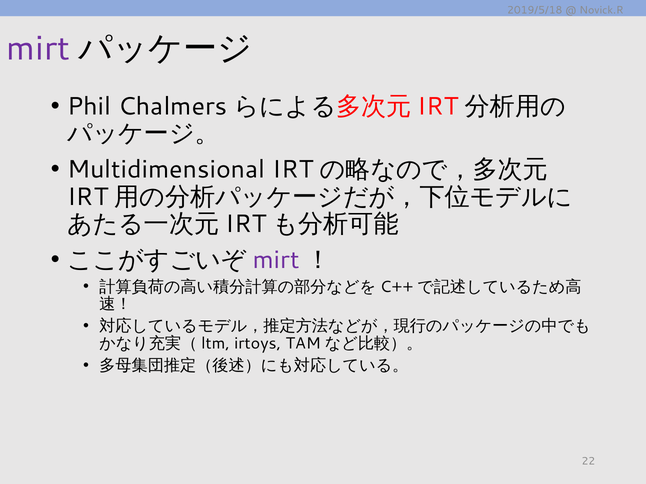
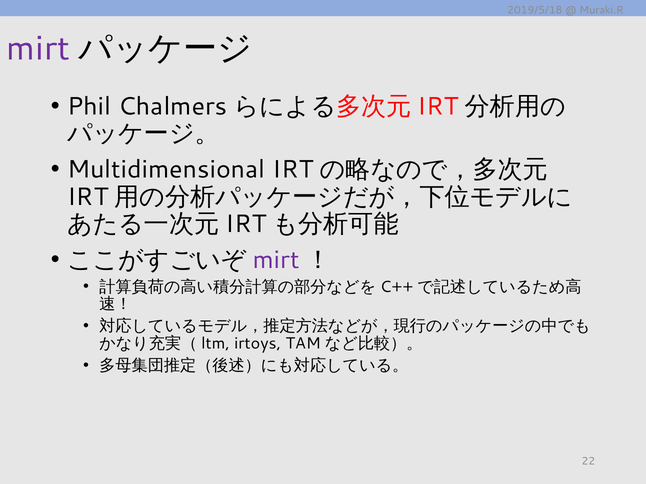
Novick.R: Novick.R -> Muraki.R (601, 10)
